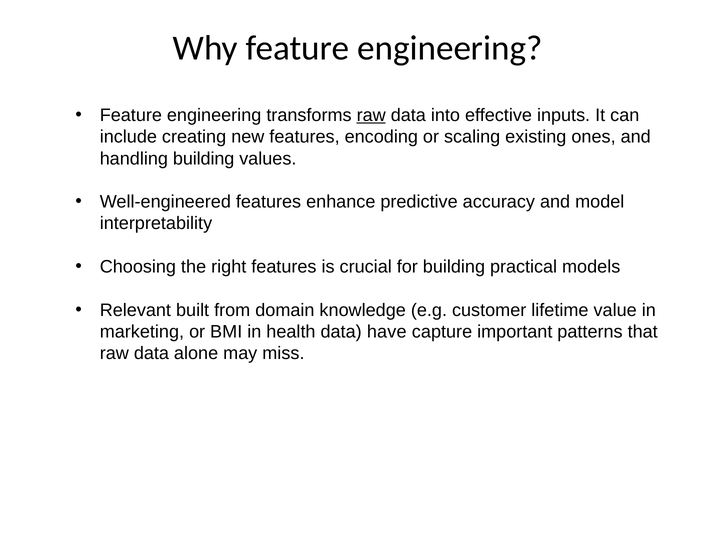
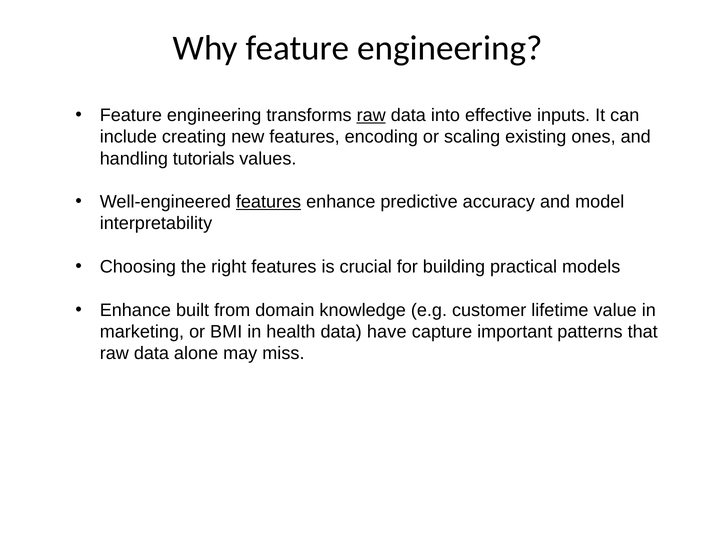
handling building: building -> tutorials (204, 159)
features underline: none -> present (269, 202)
Relevant: Relevant -> Enhance (135, 310)
